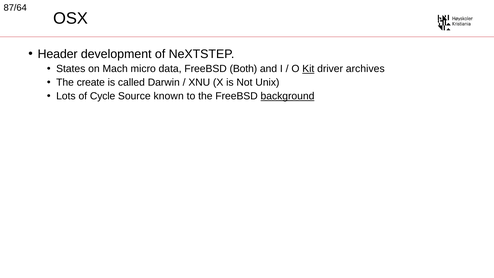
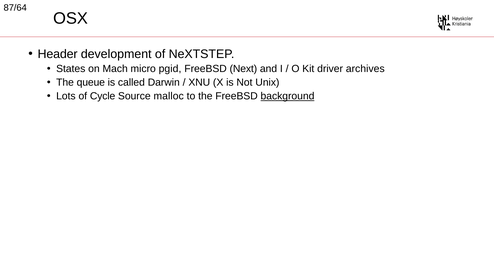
data: data -> pgid (170, 69)
Both: Both -> Next (243, 69)
Kit underline: present -> none (308, 69)
create: create -> queue (91, 83)
known: known -> malloc (169, 96)
